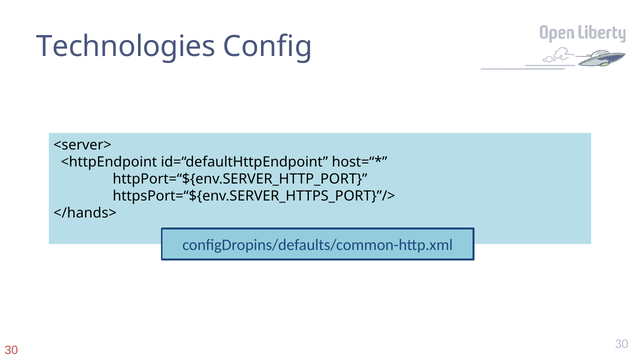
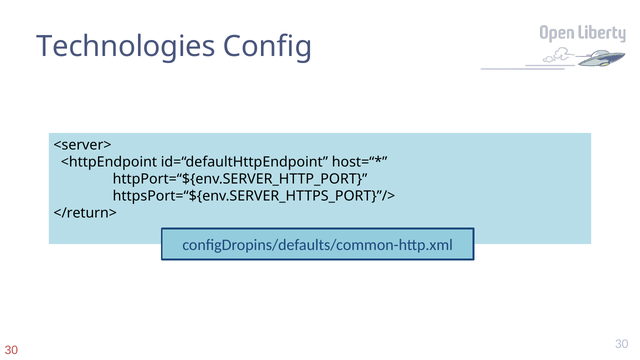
</hands>: </hands> -> </return> (85, 213)
